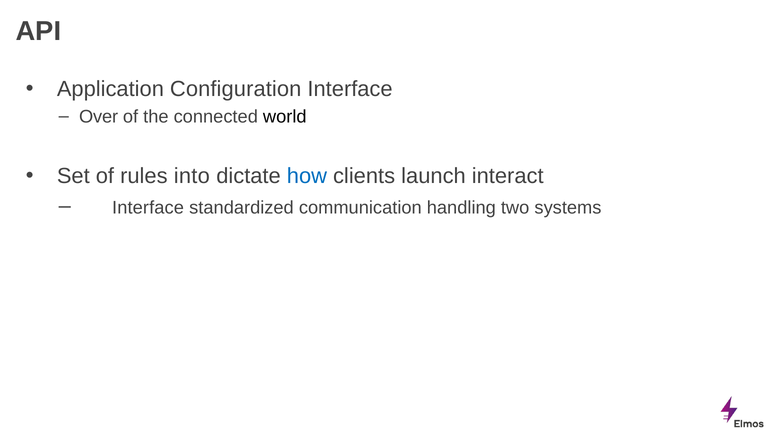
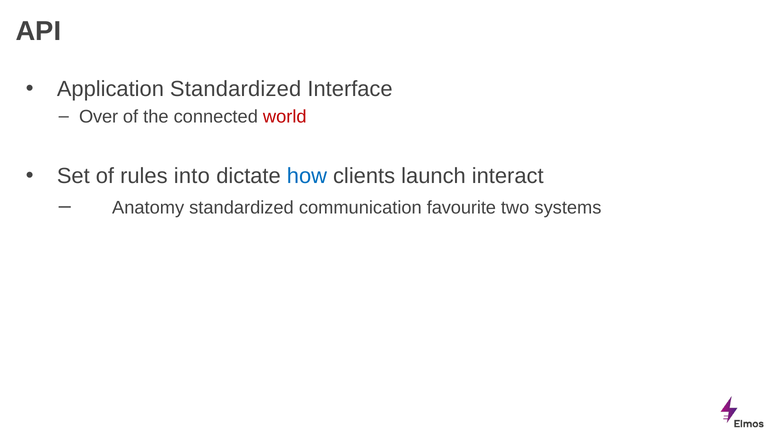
Application Configuration: Configuration -> Standardized (236, 89)
world colour: black -> red (285, 117)
Interface: Interface -> Anatomy (148, 208)
handling: handling -> favourite (461, 208)
